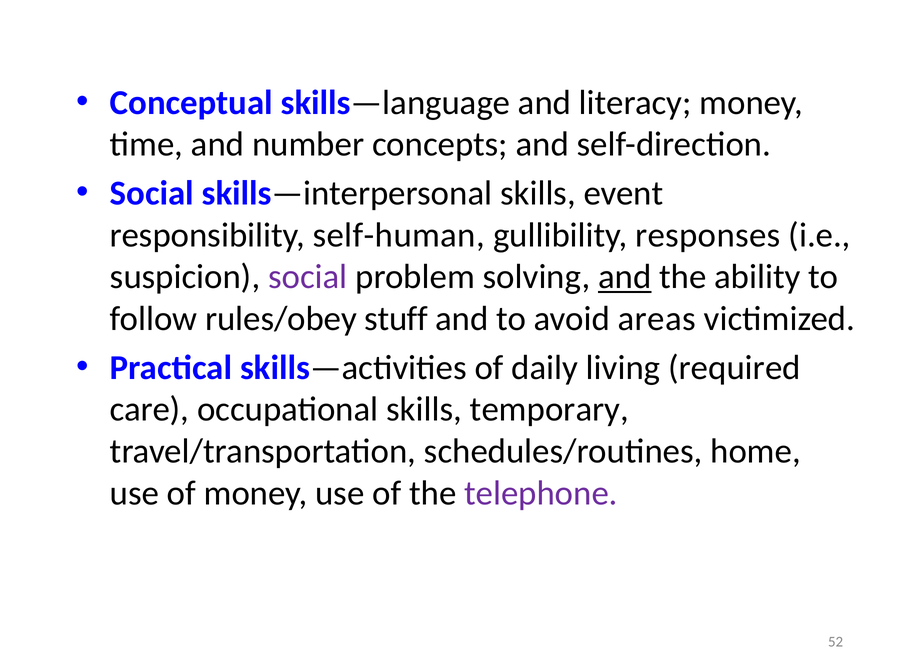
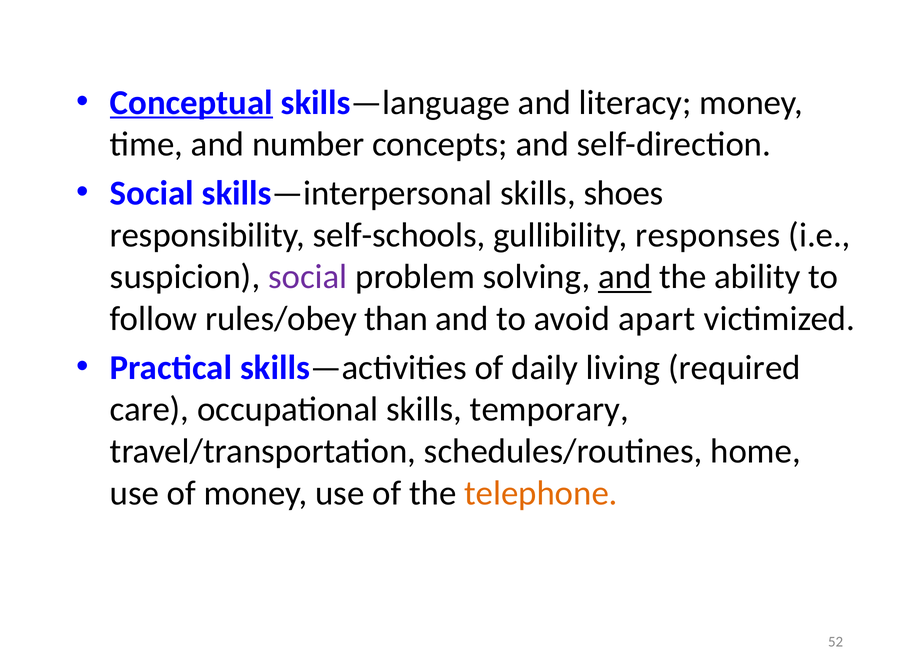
Conceptual underline: none -> present (191, 103)
event: event -> shoes (624, 193)
self-human: self-human -> self-schools (399, 235)
stuff: stuff -> than (396, 319)
areas: areas -> apart (657, 319)
telephone colour: purple -> orange (541, 494)
